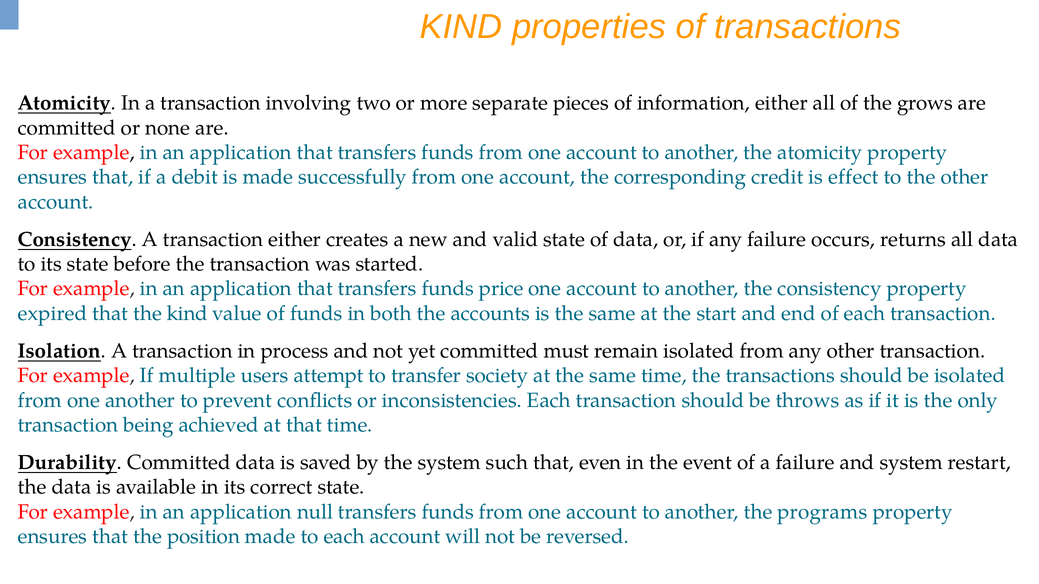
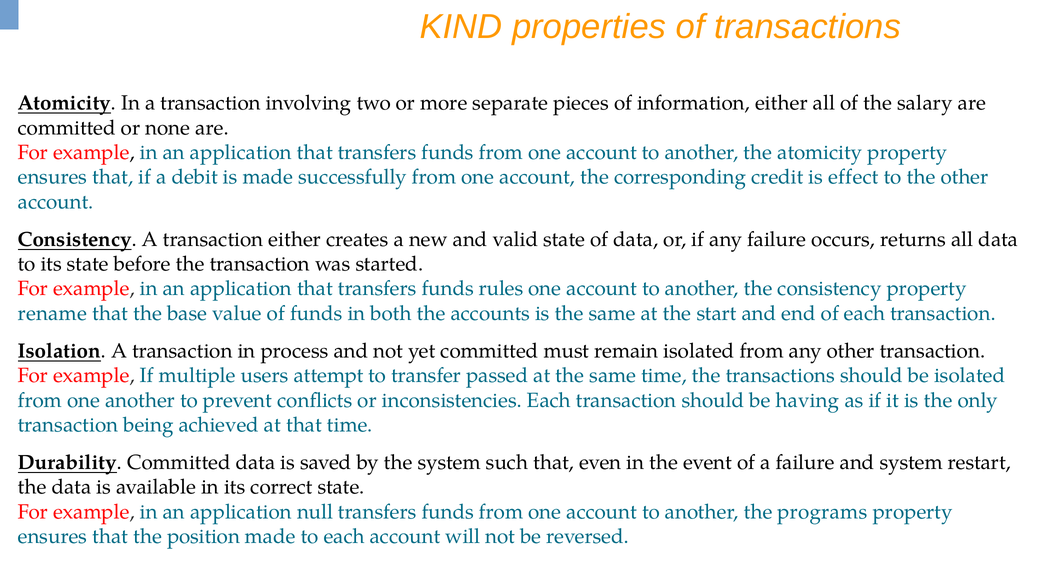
grows: grows -> salary (925, 103)
price: price -> rules (501, 289)
expired: expired -> rename (52, 314)
the kind: kind -> base (187, 314)
society: society -> passed (497, 376)
throws: throws -> having (807, 401)
